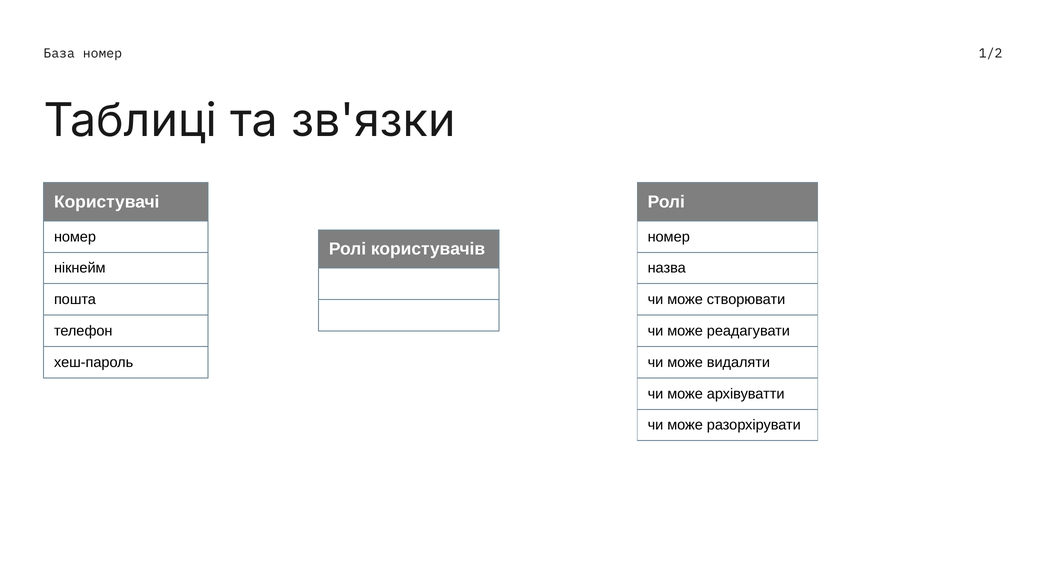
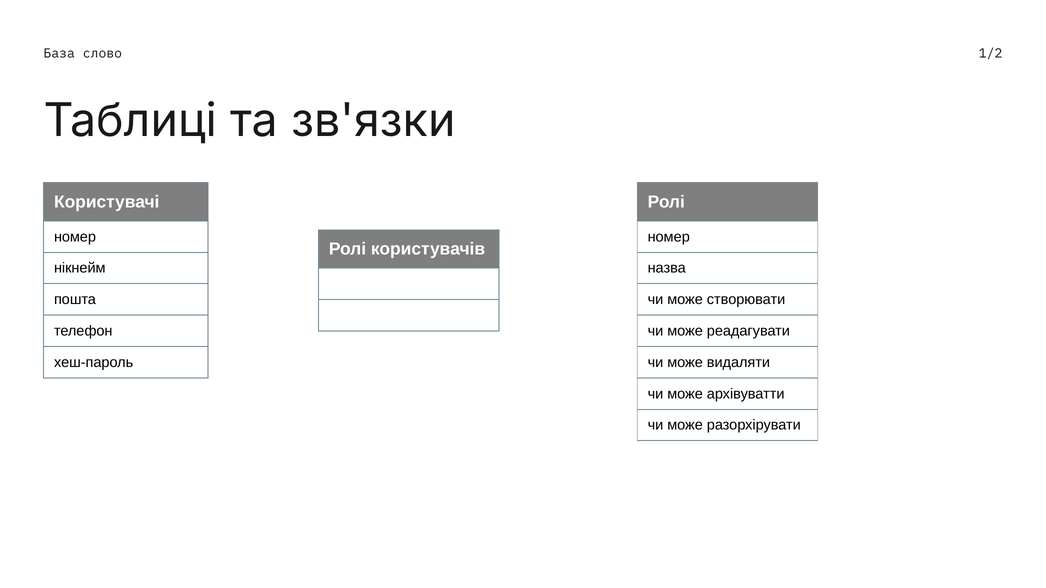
База номер: номер -> слово (102, 53)
